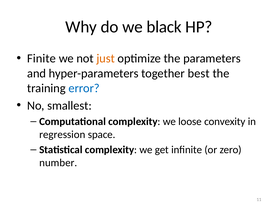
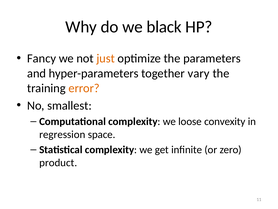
Finite: Finite -> Fancy (42, 58)
best: best -> vary (199, 73)
error colour: blue -> orange (84, 88)
number: number -> product (58, 162)
